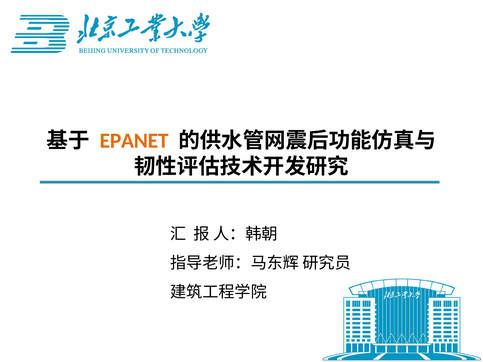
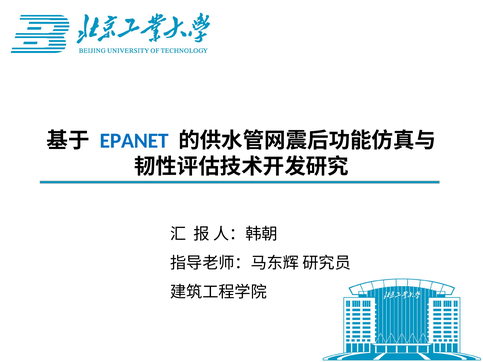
EPANET colour: orange -> blue (134, 141)
